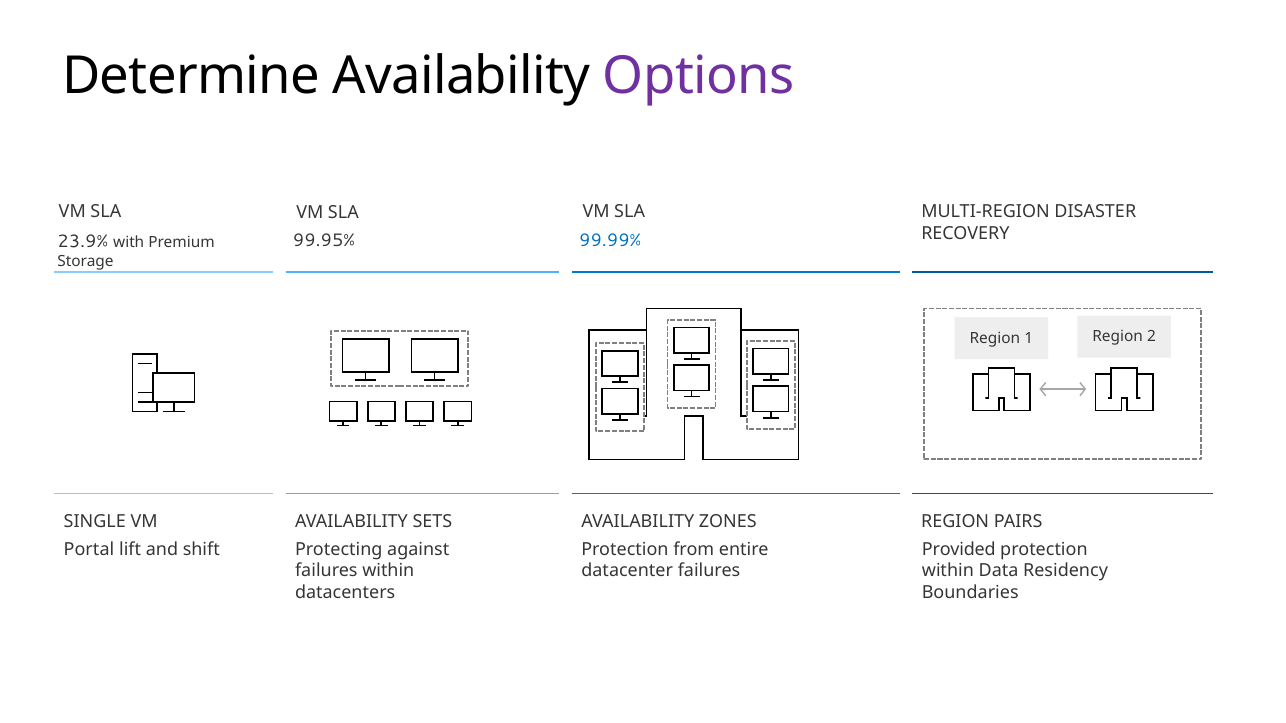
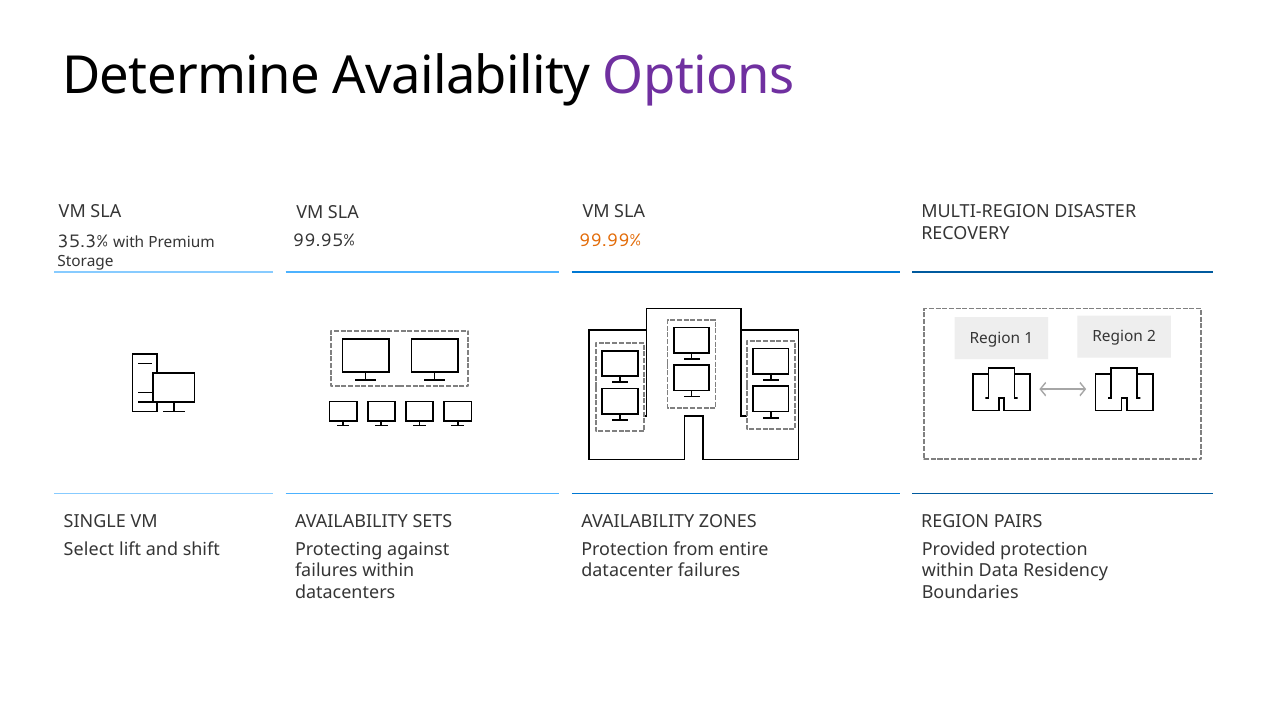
99.99% colour: blue -> orange (610, 241)
23.9%: 23.9% -> 35.3% (83, 242)
Portal: Portal -> Select (89, 550)
